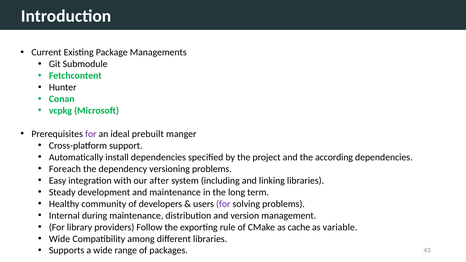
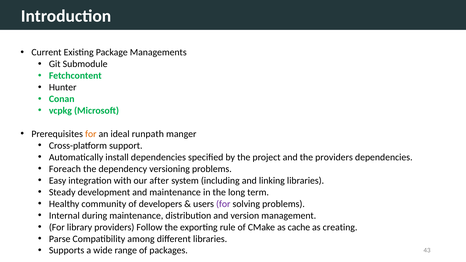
for colour: purple -> orange (91, 134)
prebuilt: prebuilt -> runpath (148, 134)
the according: according -> providers (334, 157)
variable: variable -> creating (340, 227)
Wide: Wide -> Parse (60, 239)
